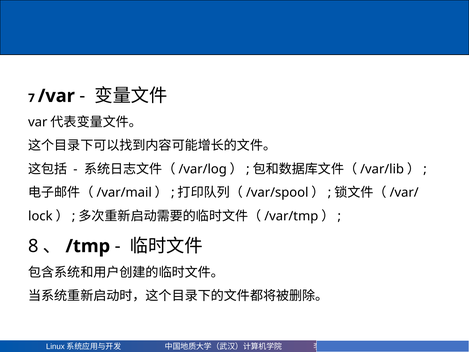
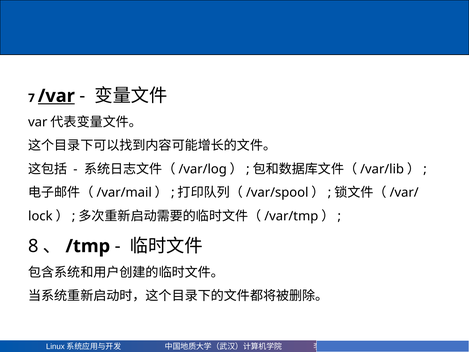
/var underline: none -> present (56, 96)
